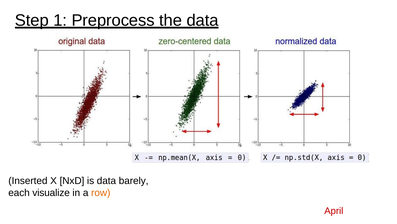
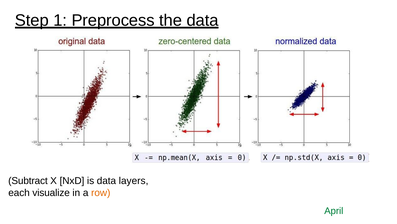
Inserted: Inserted -> Subtract (28, 180)
barely: barely -> layers (134, 180)
April colour: red -> green (334, 210)
